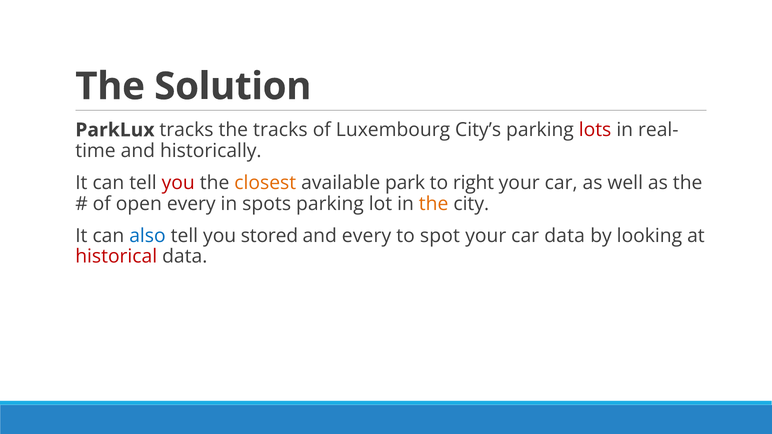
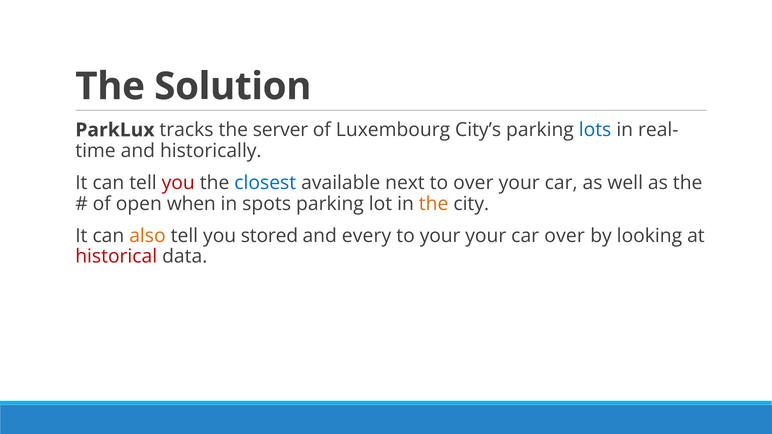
the tracks: tracks -> server (281, 130)
lots colour: red -> blue (595, 130)
closest colour: orange -> blue (265, 183)
park: park -> next (405, 183)
to right: right -> over (473, 183)
open every: every -> when (191, 204)
also colour: blue -> orange (147, 236)
to spot: spot -> your (440, 236)
car data: data -> over (565, 236)
